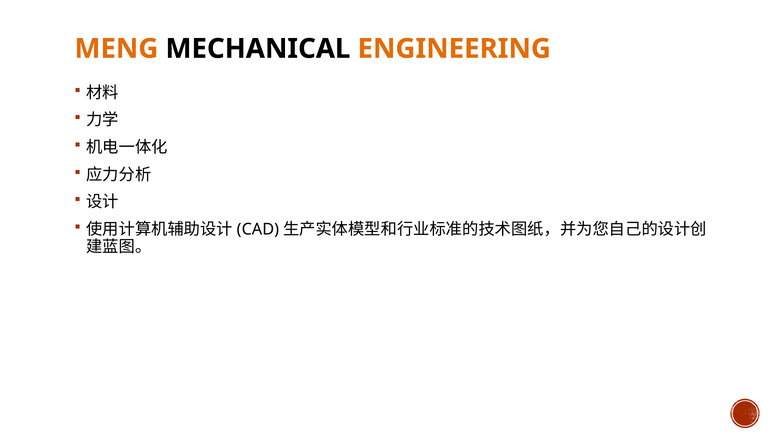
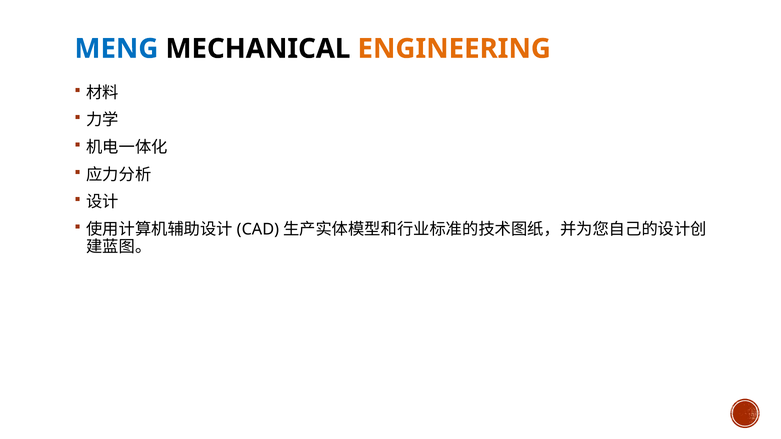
MENG colour: orange -> blue (116, 49)
